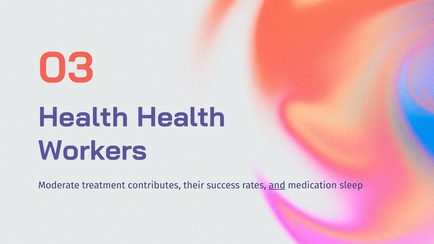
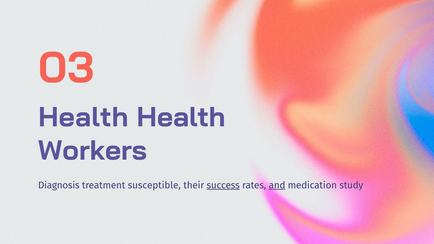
Moderate: Moderate -> Diagnosis (59, 185)
contributes: contributes -> susceptible (154, 185)
success underline: none -> present (223, 185)
sleep: sleep -> study (351, 185)
